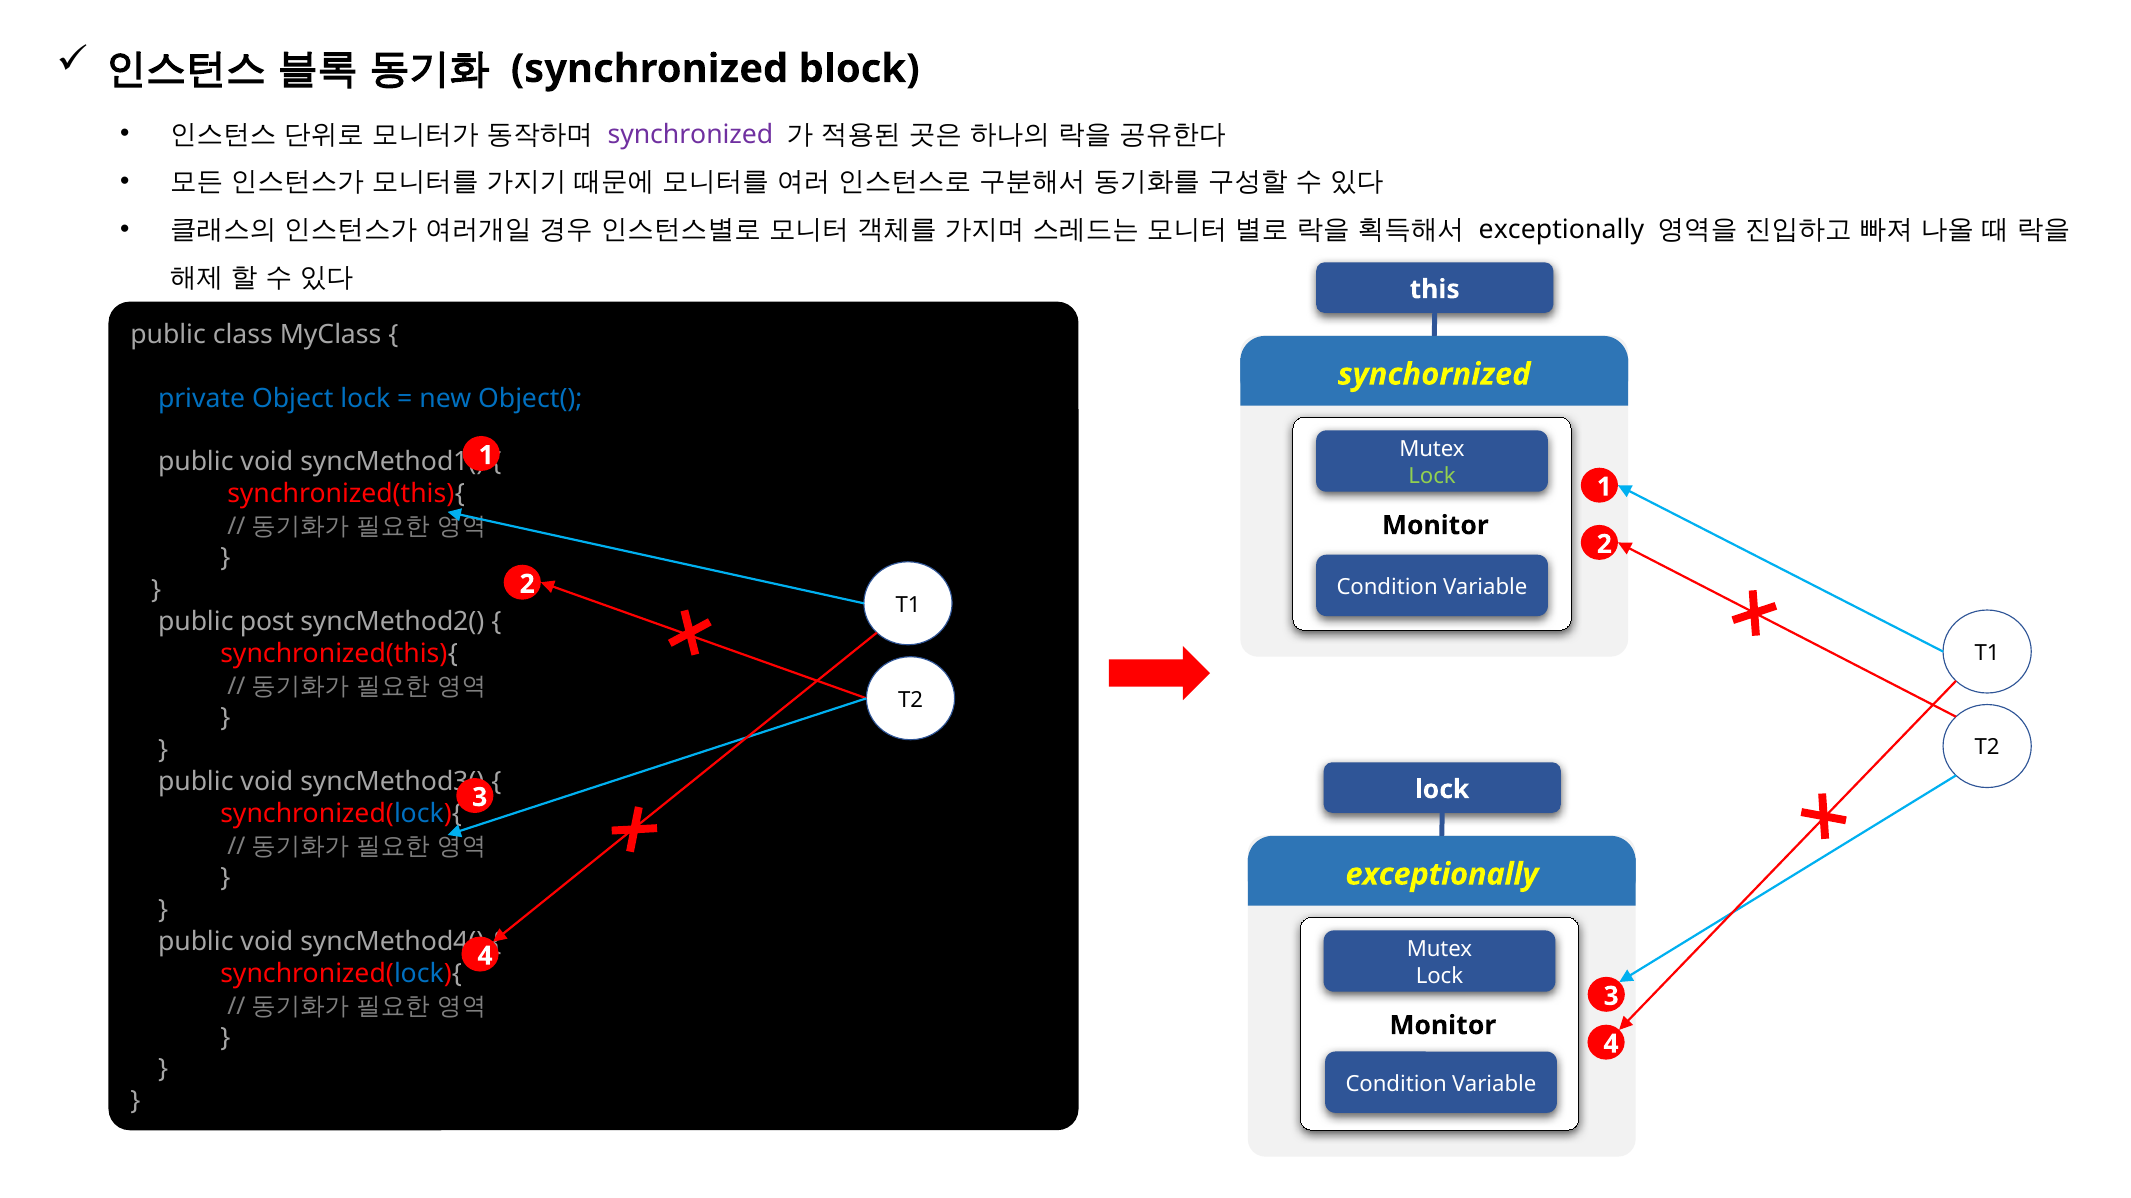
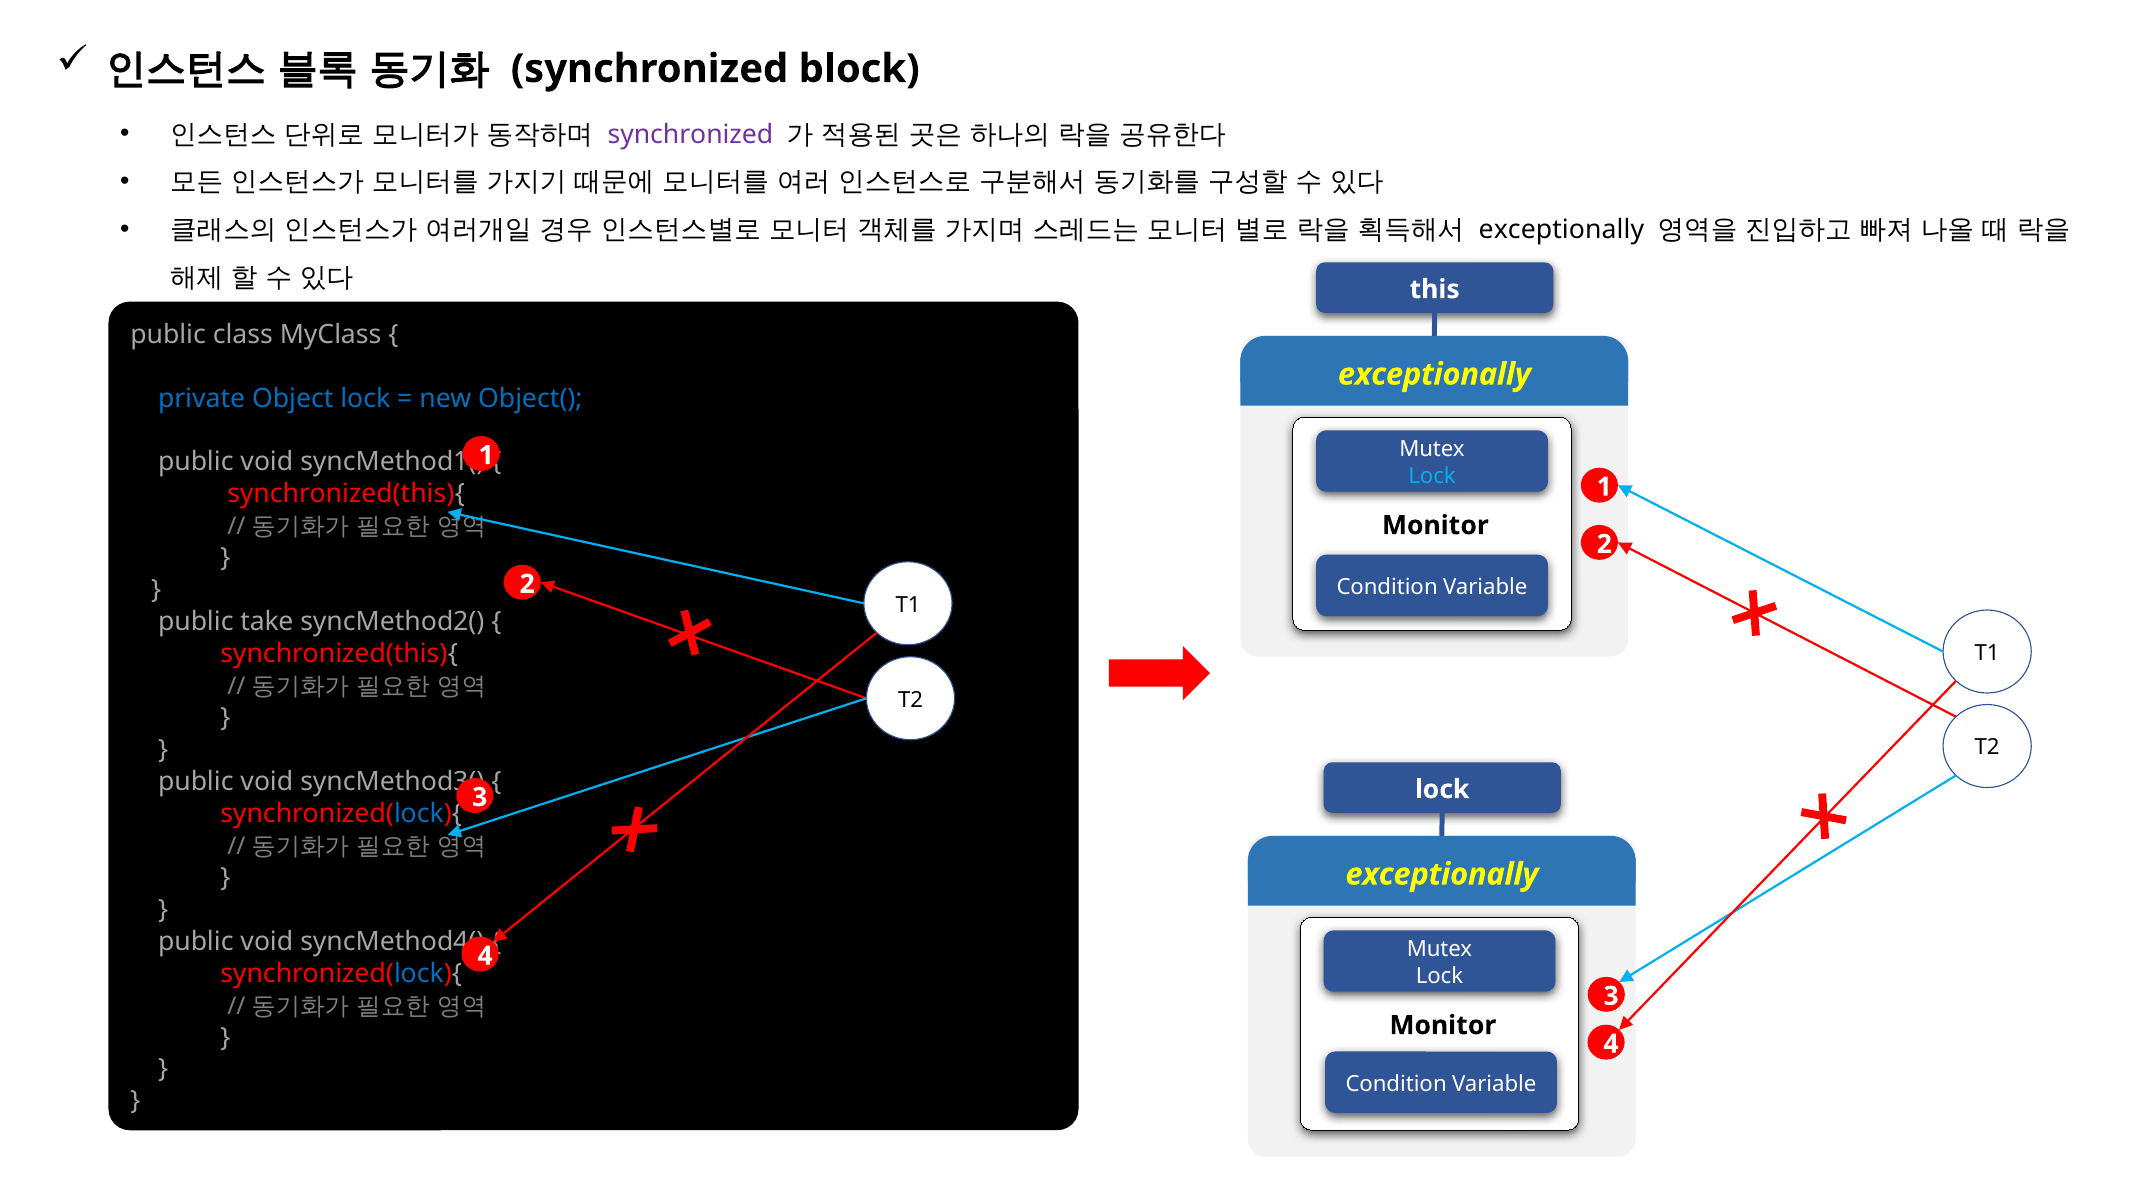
synchornized: synchornized -> exceptionally (1434, 375)
Lock colour: light green -> light blue (1432, 476)
post: post -> take (267, 622)
